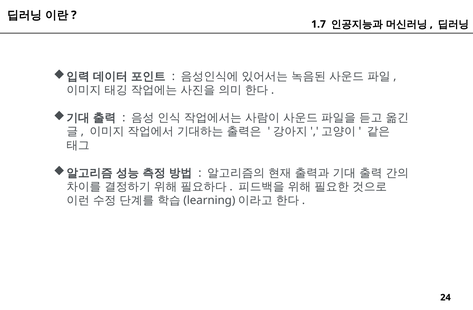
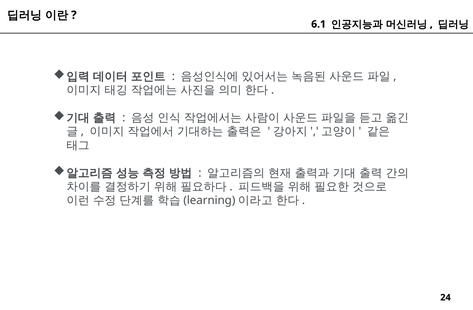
1.7: 1.7 -> 6.1 (319, 24)
